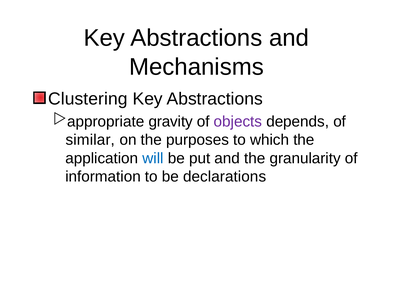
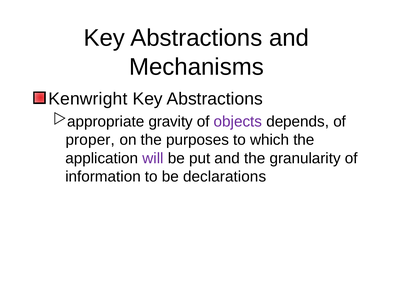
Clustering: Clustering -> Kenwright (88, 99)
similar: similar -> proper (90, 140)
will colour: blue -> purple (153, 158)
